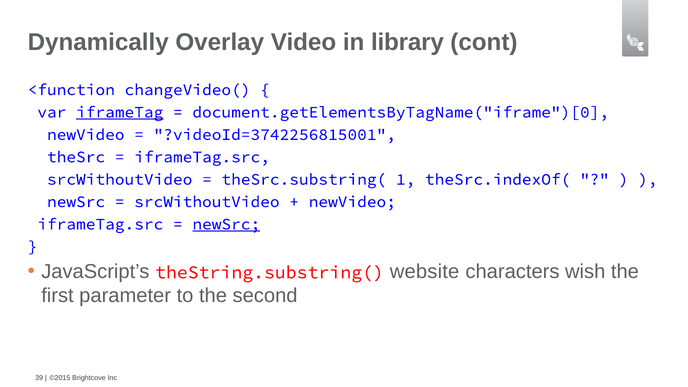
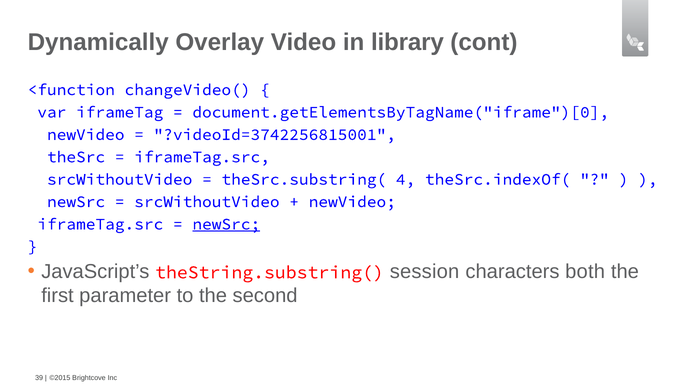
iframeTag underline: present -> none (120, 112)
1: 1 -> 4 (406, 179)
website: website -> session (425, 272)
wish: wish -> both (585, 272)
